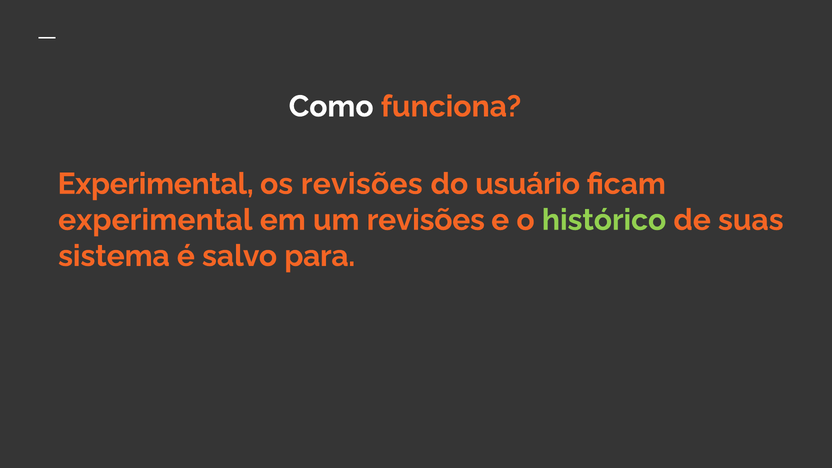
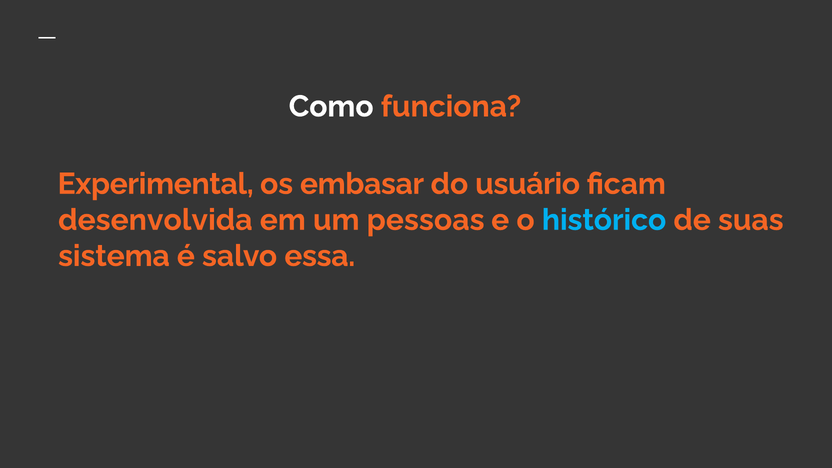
os revisões: revisões -> embasar (362, 184)
experimental: experimental -> desenvolvida (155, 220)
um revisões: revisões -> pessoas (426, 220)
histórico colour: light green -> light blue (604, 220)
para: para -> essa (320, 256)
